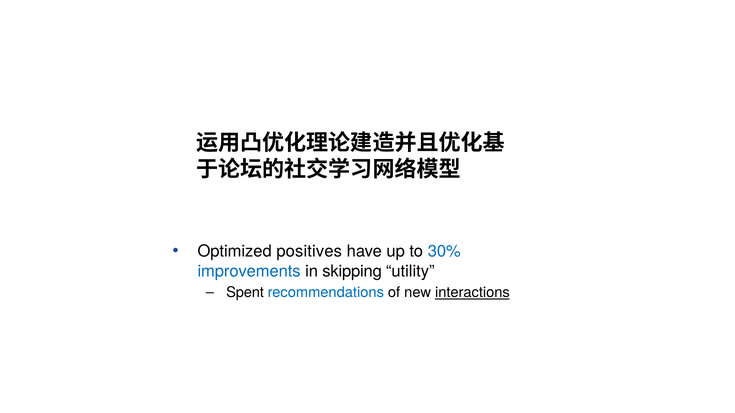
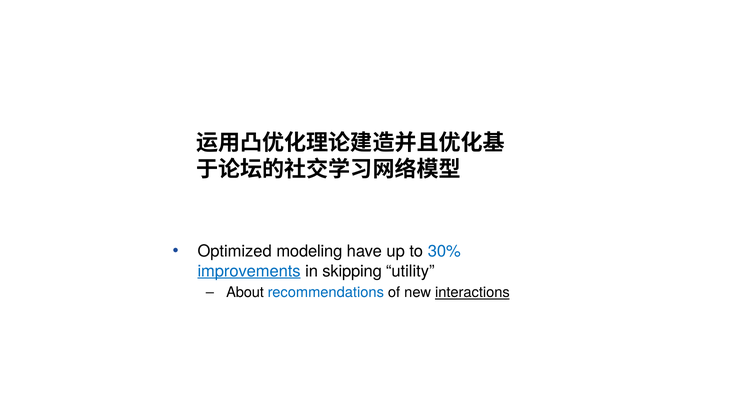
positives: positives -> modeling (309, 252)
improvements underline: none -> present (249, 271)
Spent: Spent -> About (245, 293)
